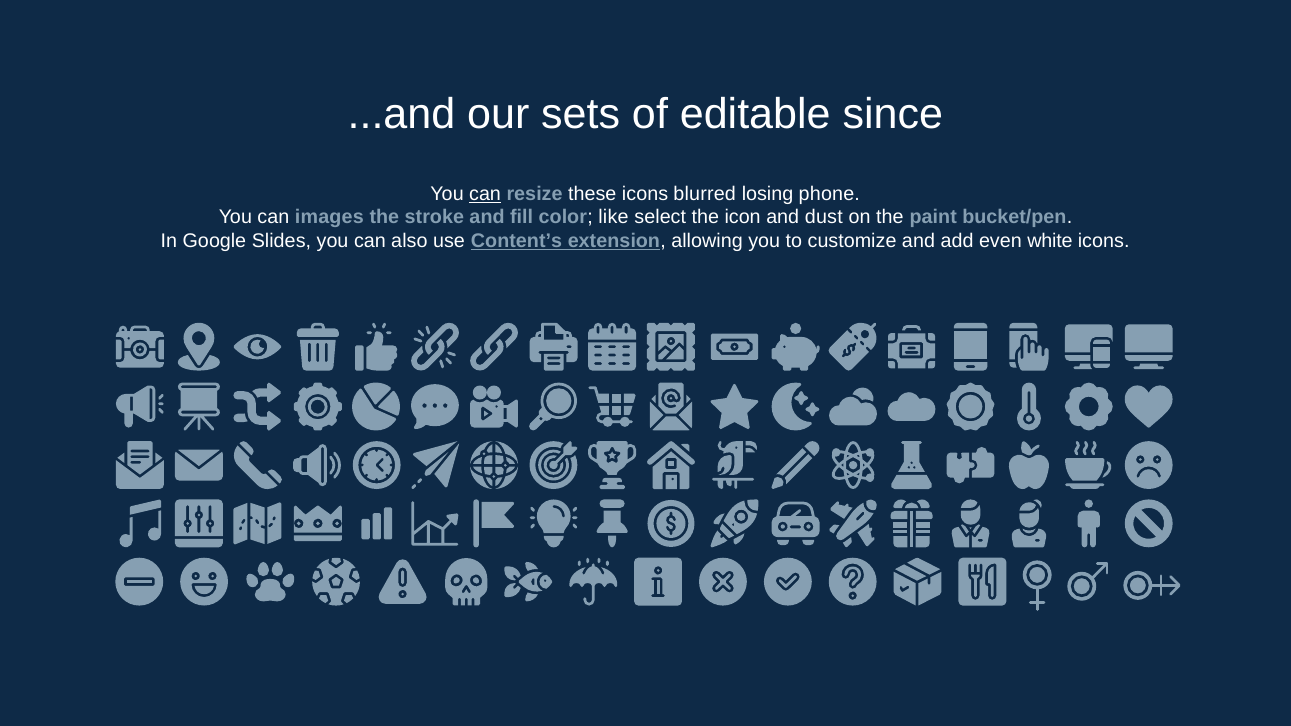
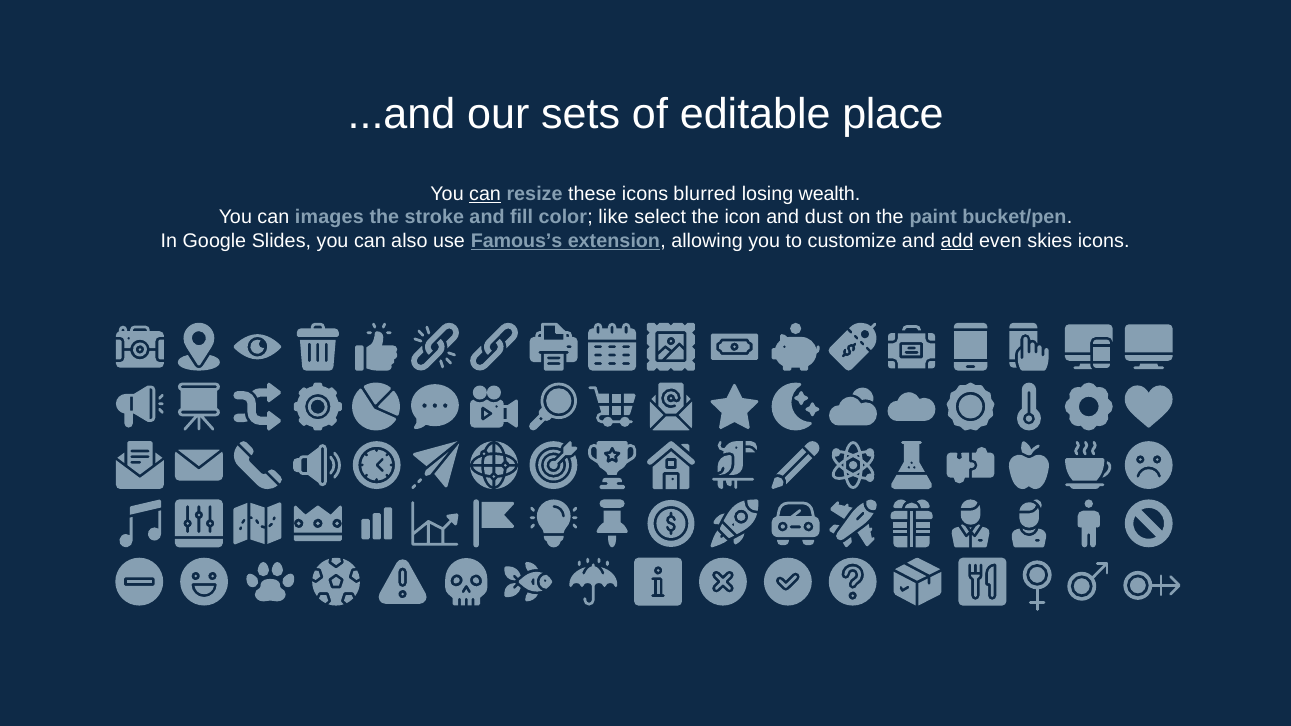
since: since -> place (893, 114)
phone: phone -> wealth (829, 194)
Content’s: Content’s -> Famous’s (517, 241)
add underline: none -> present (957, 241)
white: white -> skies (1050, 241)
